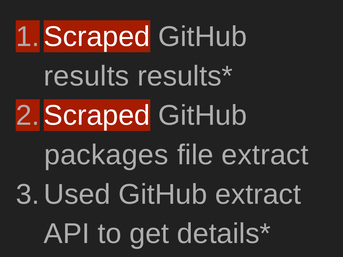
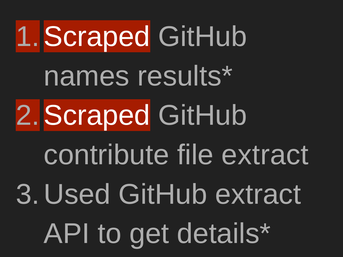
results: results -> names (87, 76)
packages: packages -> contribute (106, 155)
